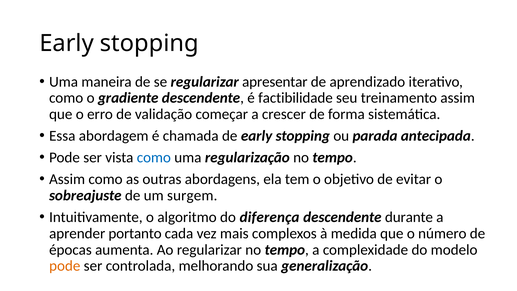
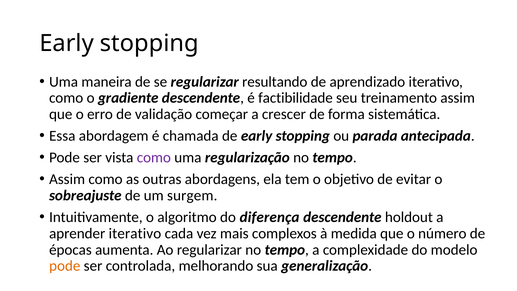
apresentar: apresentar -> resultando (275, 82)
como colour: blue -> purple (154, 157)
durante: durante -> holdout (409, 217)
aprender portanto: portanto -> iterativo (135, 233)
